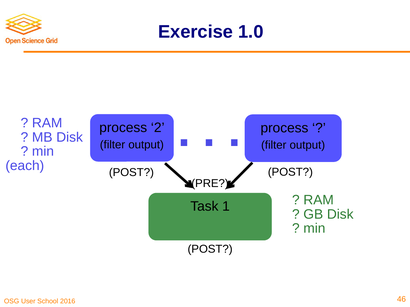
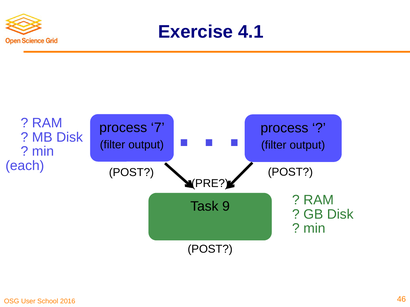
1.0: 1.0 -> 4.1 (251, 32)
2: 2 -> 7 (158, 128)
1: 1 -> 9 (226, 207)
